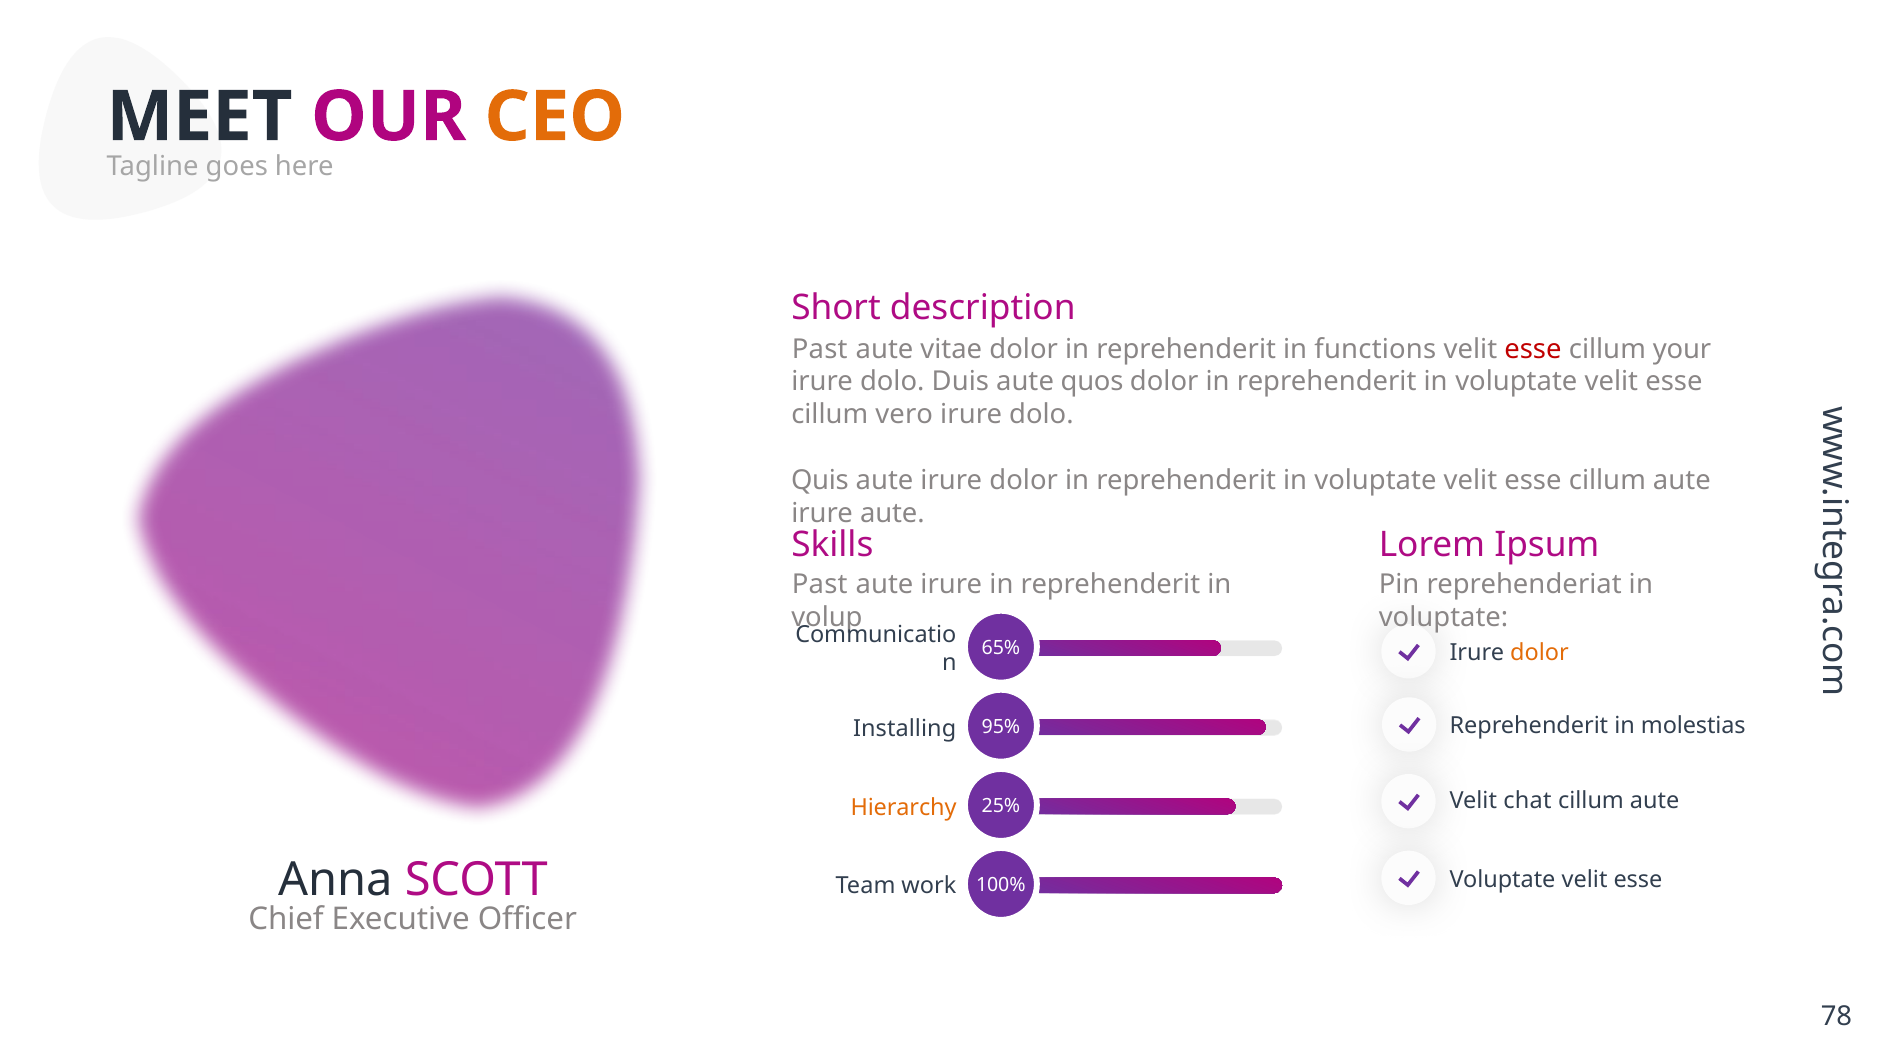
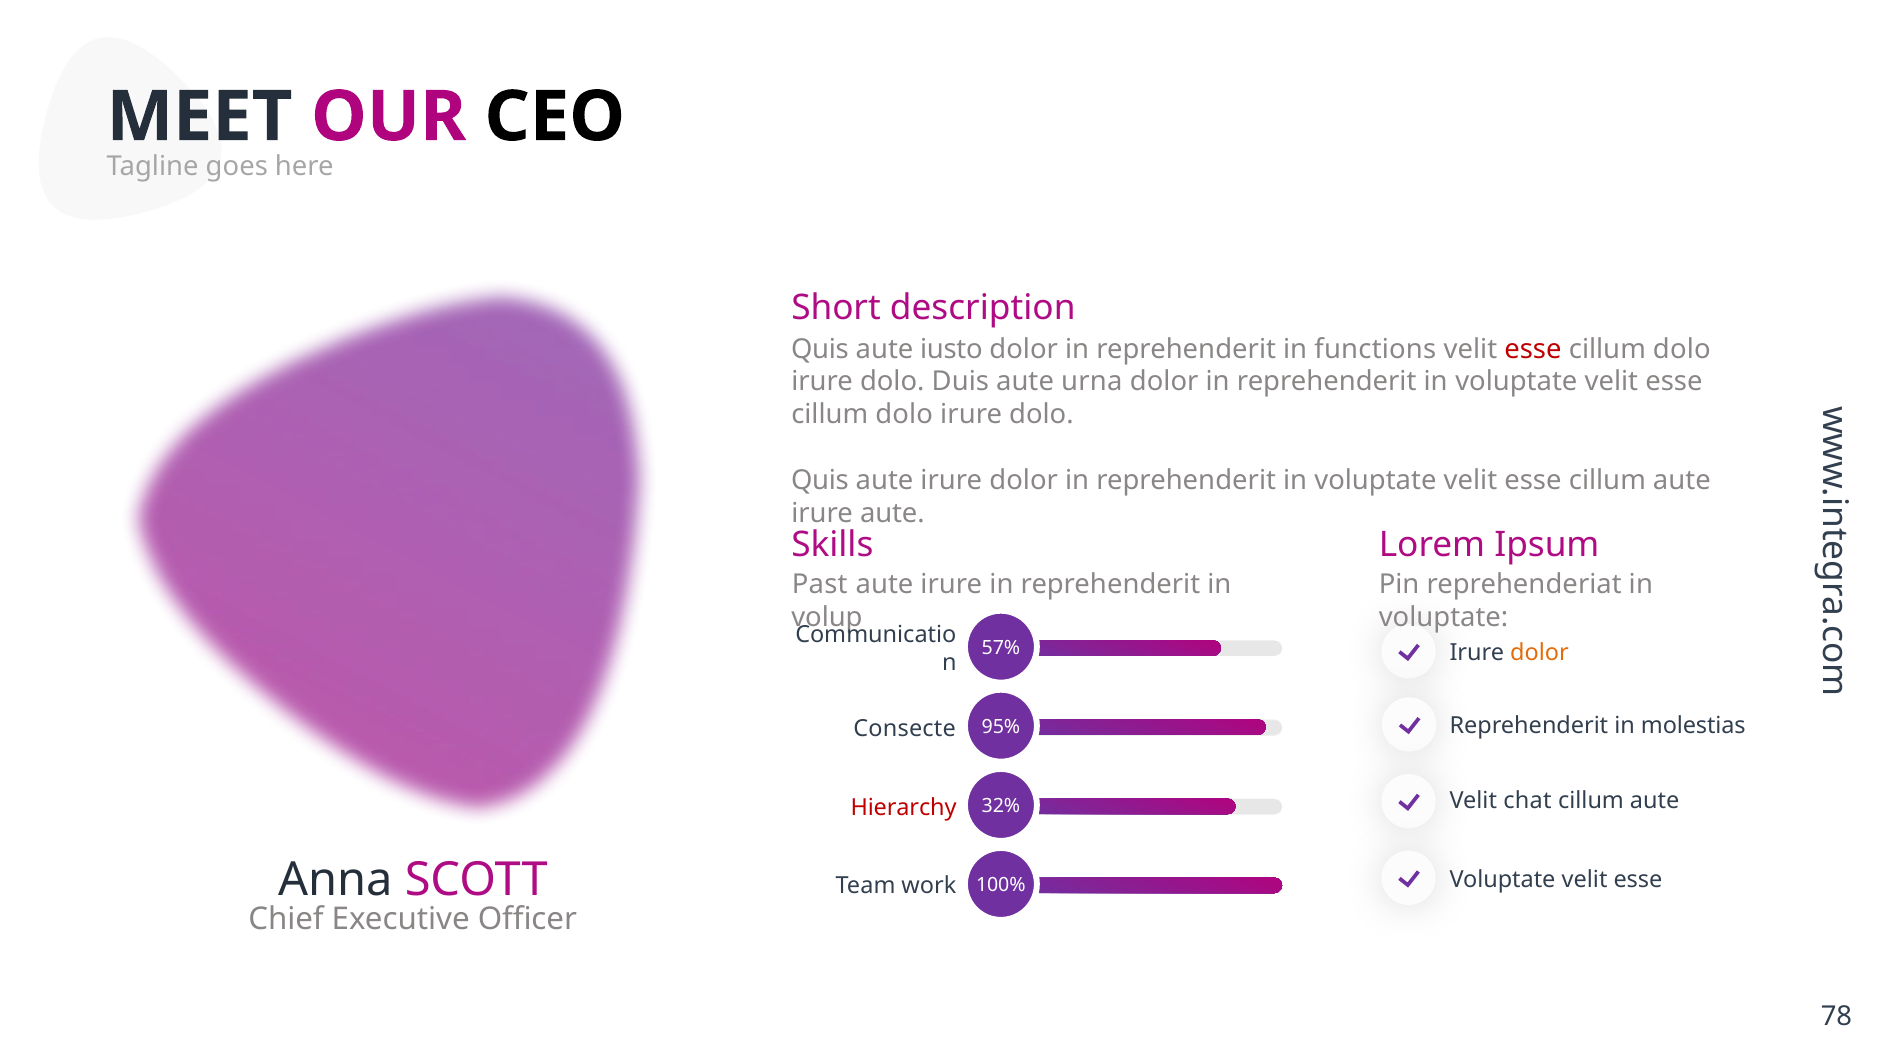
CEO colour: orange -> black (555, 117)
Past: Past -> Quis (820, 349)
vitae: vitae -> iusto (951, 349)
your: your -> dolo (1682, 349)
quos: quos -> urna (1092, 382)
vero: vero -> dolo (904, 415)
65%: 65% -> 57% (1001, 648)
Installing: Installing -> Consecte (905, 729)
25%: 25% -> 32% (1001, 807)
Hierarchy colour: orange -> red (904, 808)
